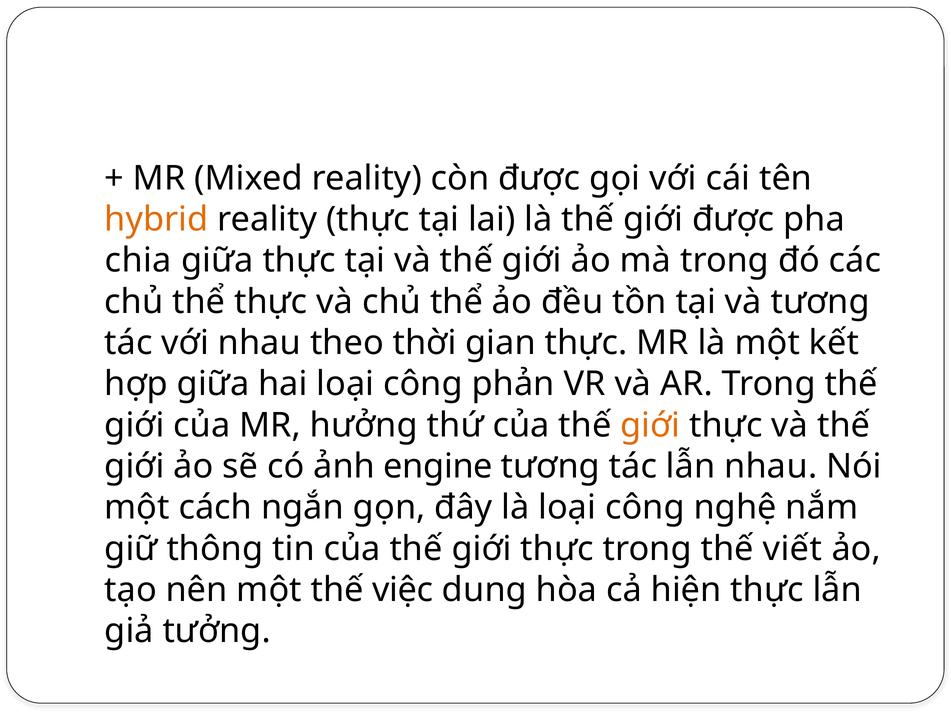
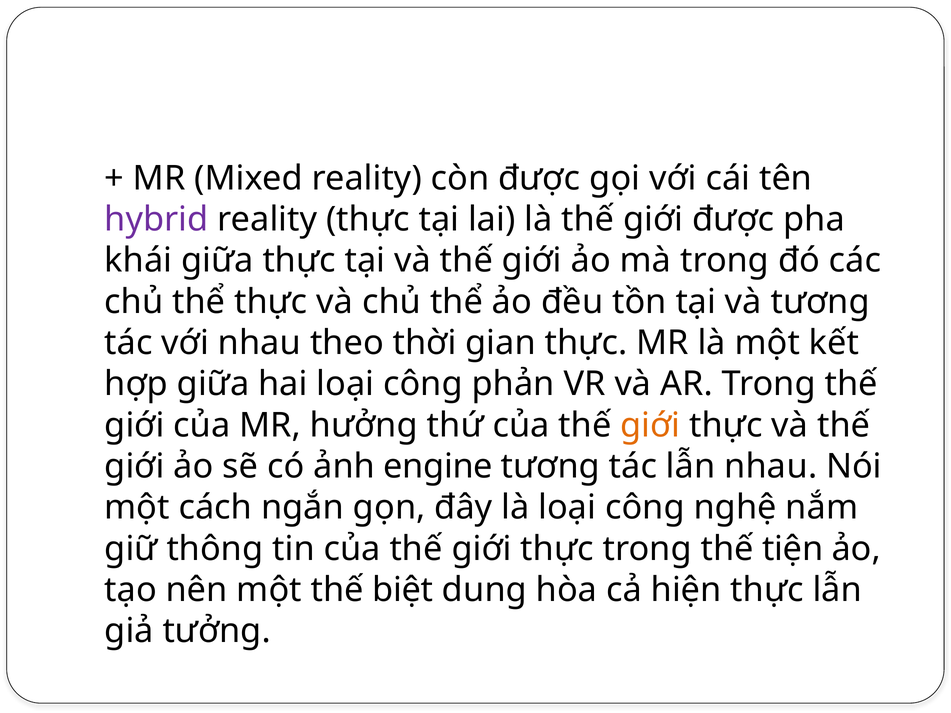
hybrid colour: orange -> purple (156, 219)
chia: chia -> khái (138, 261)
viết: viết -> tiện (793, 549)
việc: việc -> biệt (403, 590)
